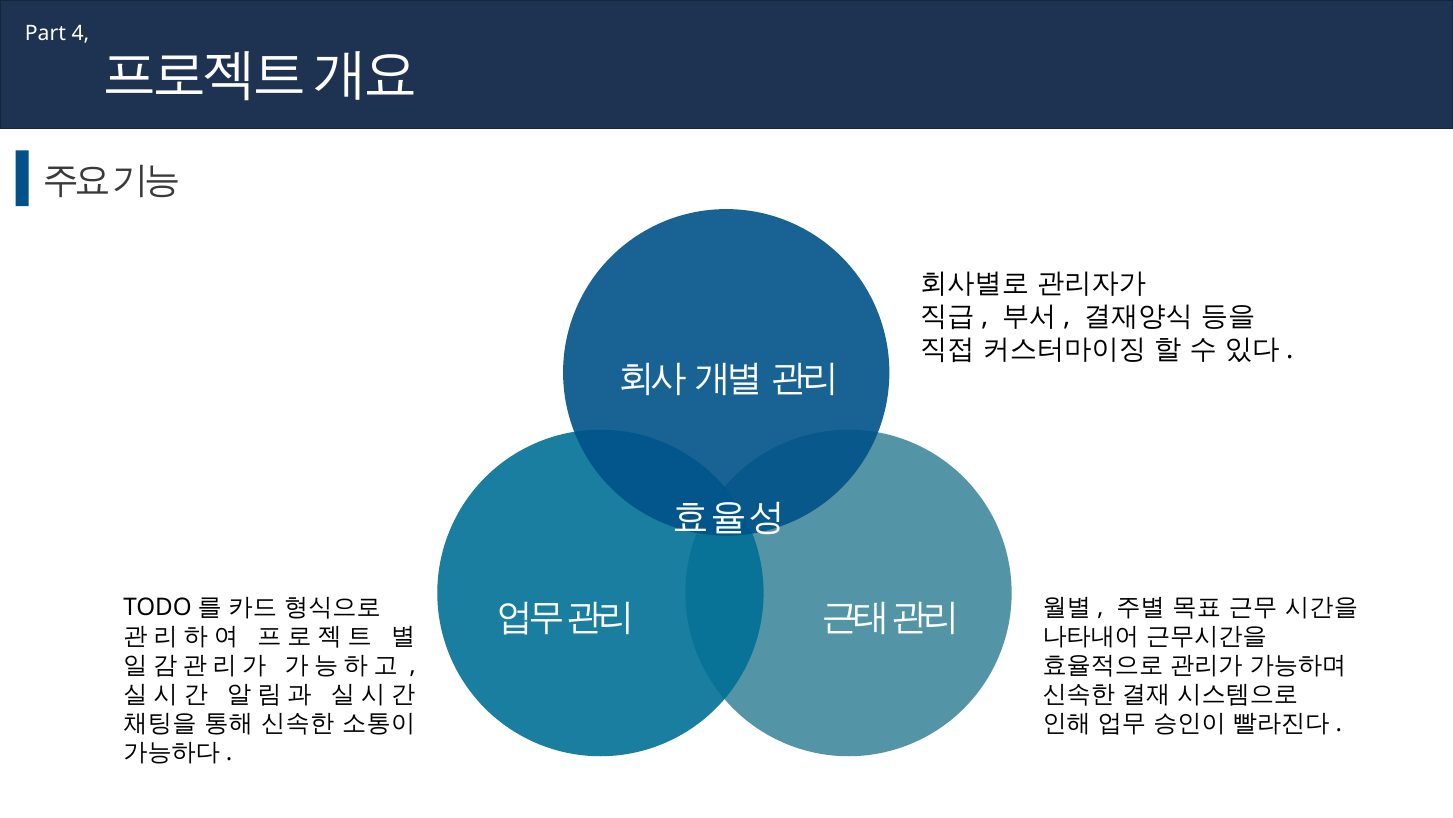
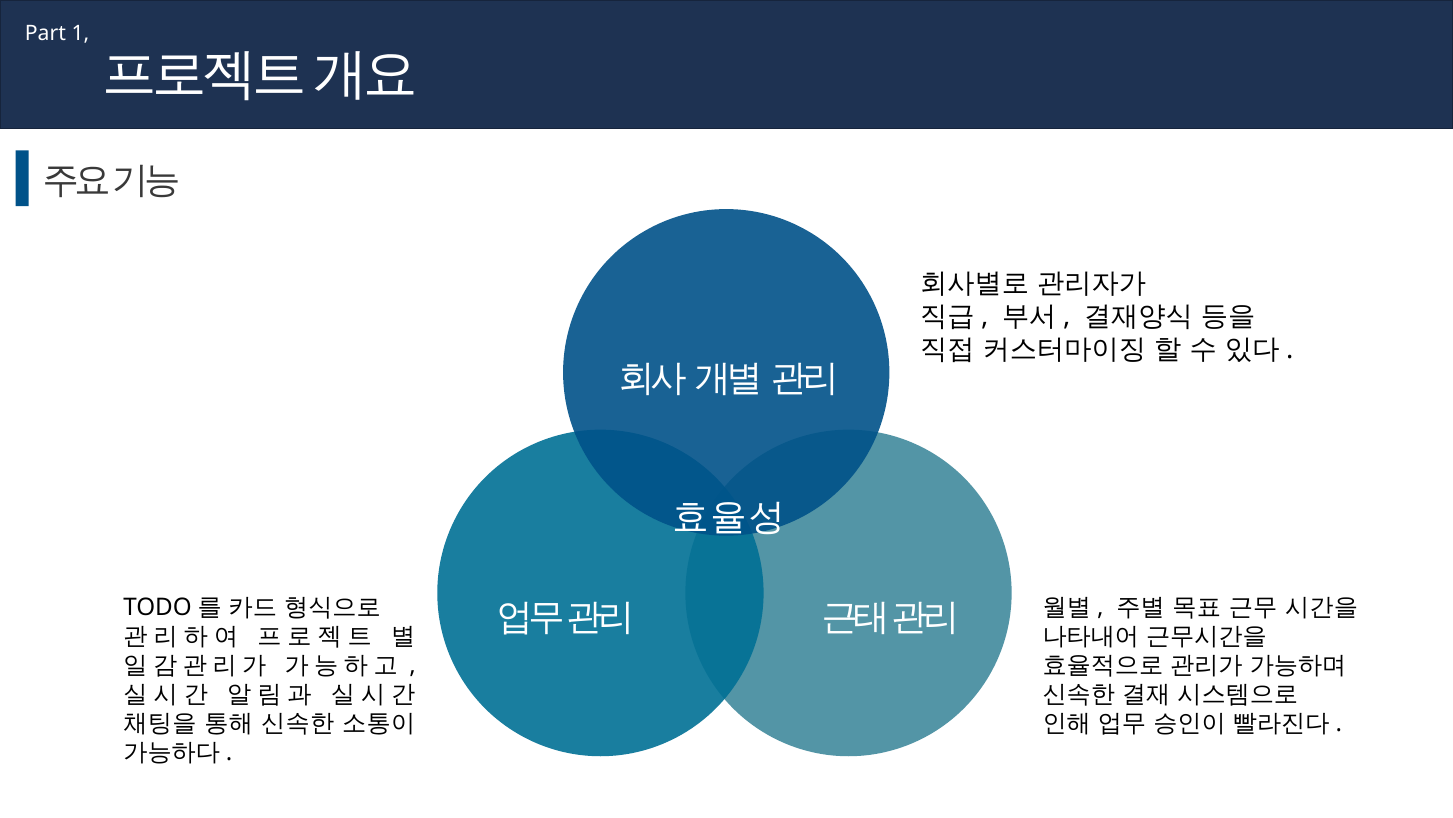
4: 4 -> 1 (80, 34)
